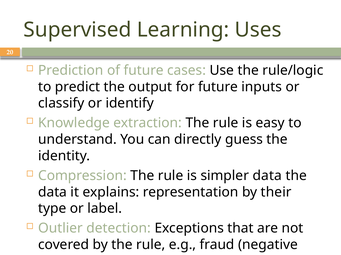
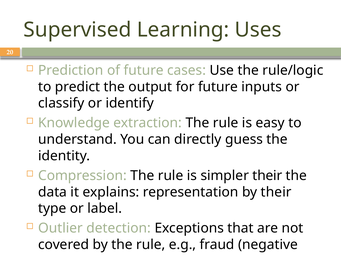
simpler data: data -> their (267, 176)
